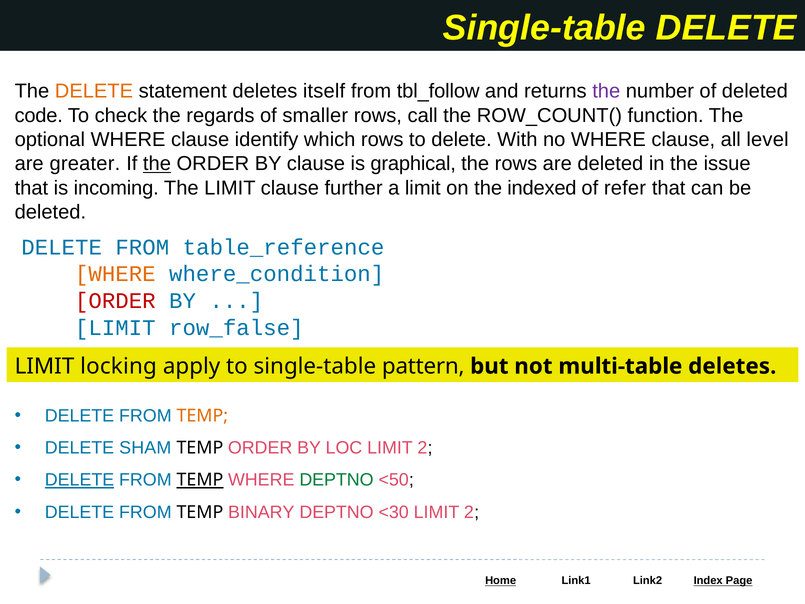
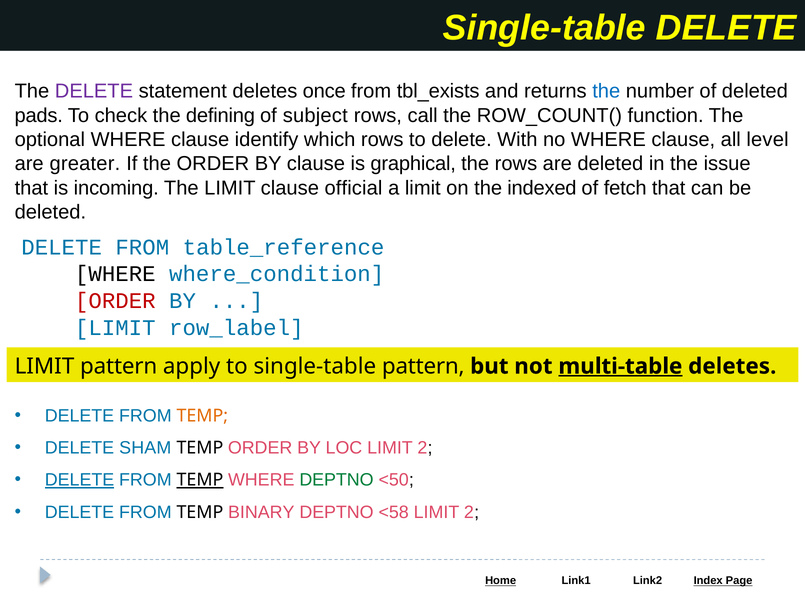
DELETE colour: orange -> purple (94, 91)
itself: itself -> once (324, 91)
tbl_follow: tbl_follow -> tbl_exists (438, 91)
the colour: purple -> blue (606, 91)
code: code -> pads (39, 115)
regards: regards -> defining (220, 115)
smaller: smaller -> subject (315, 115)
the underline: present -> none (157, 164)
further: further -> official (353, 188)
refer: refer -> fetch (625, 188)
WHERE colour: orange -> black (115, 274)
row_false: row_false -> row_label (236, 328)
LIMIT locking: locking -> pattern (119, 366)
multi-table underline: none -> present (620, 366)
<30: <30 -> <58 (394, 512)
